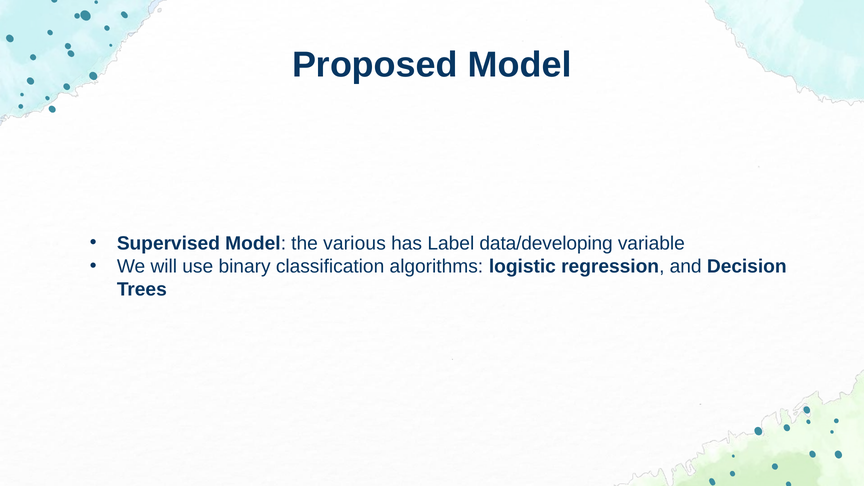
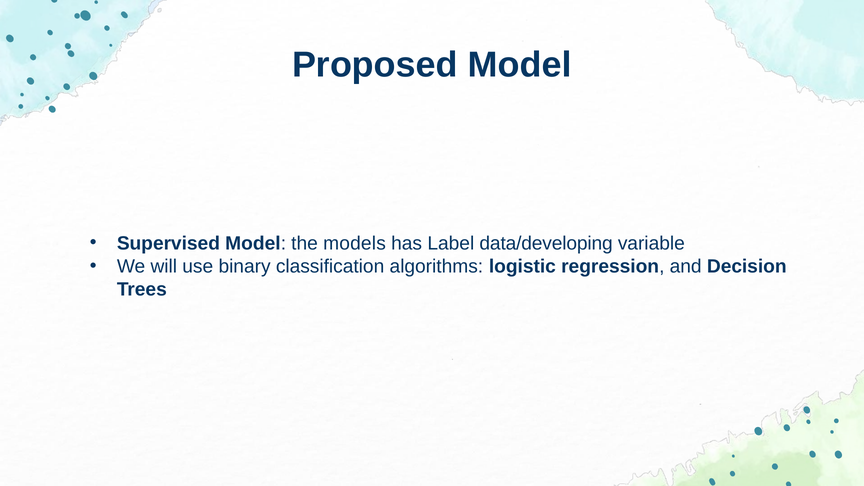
various: various -> models (355, 243)
